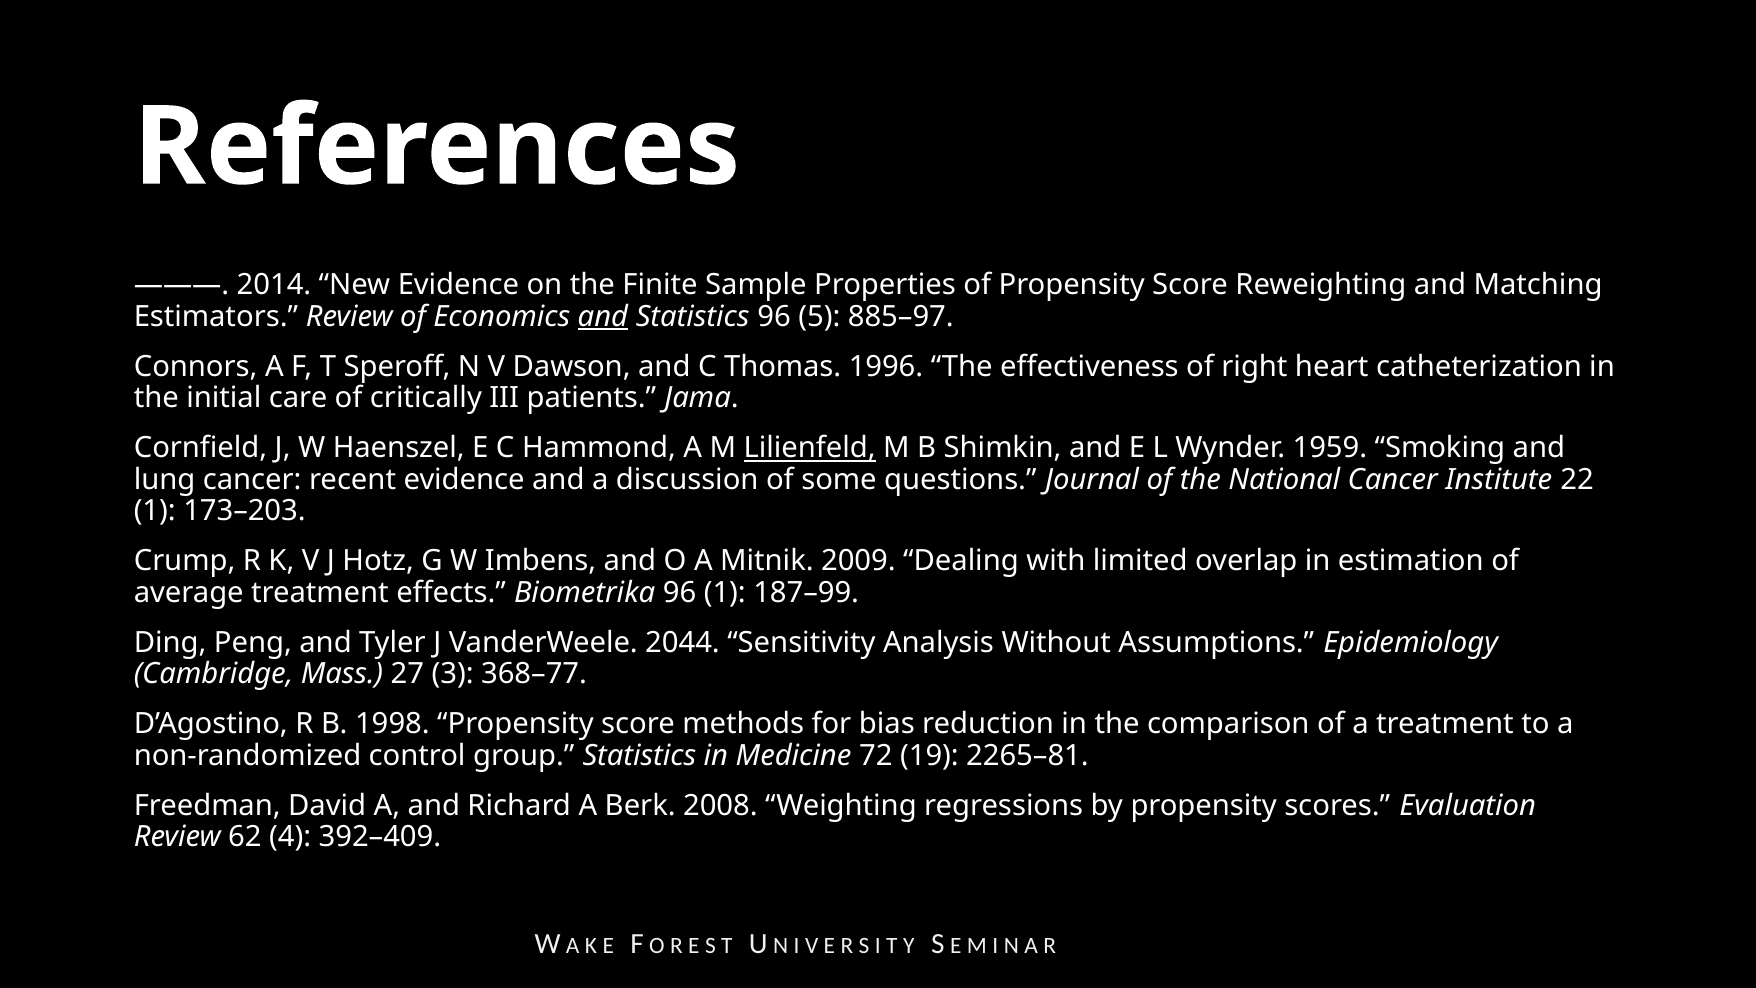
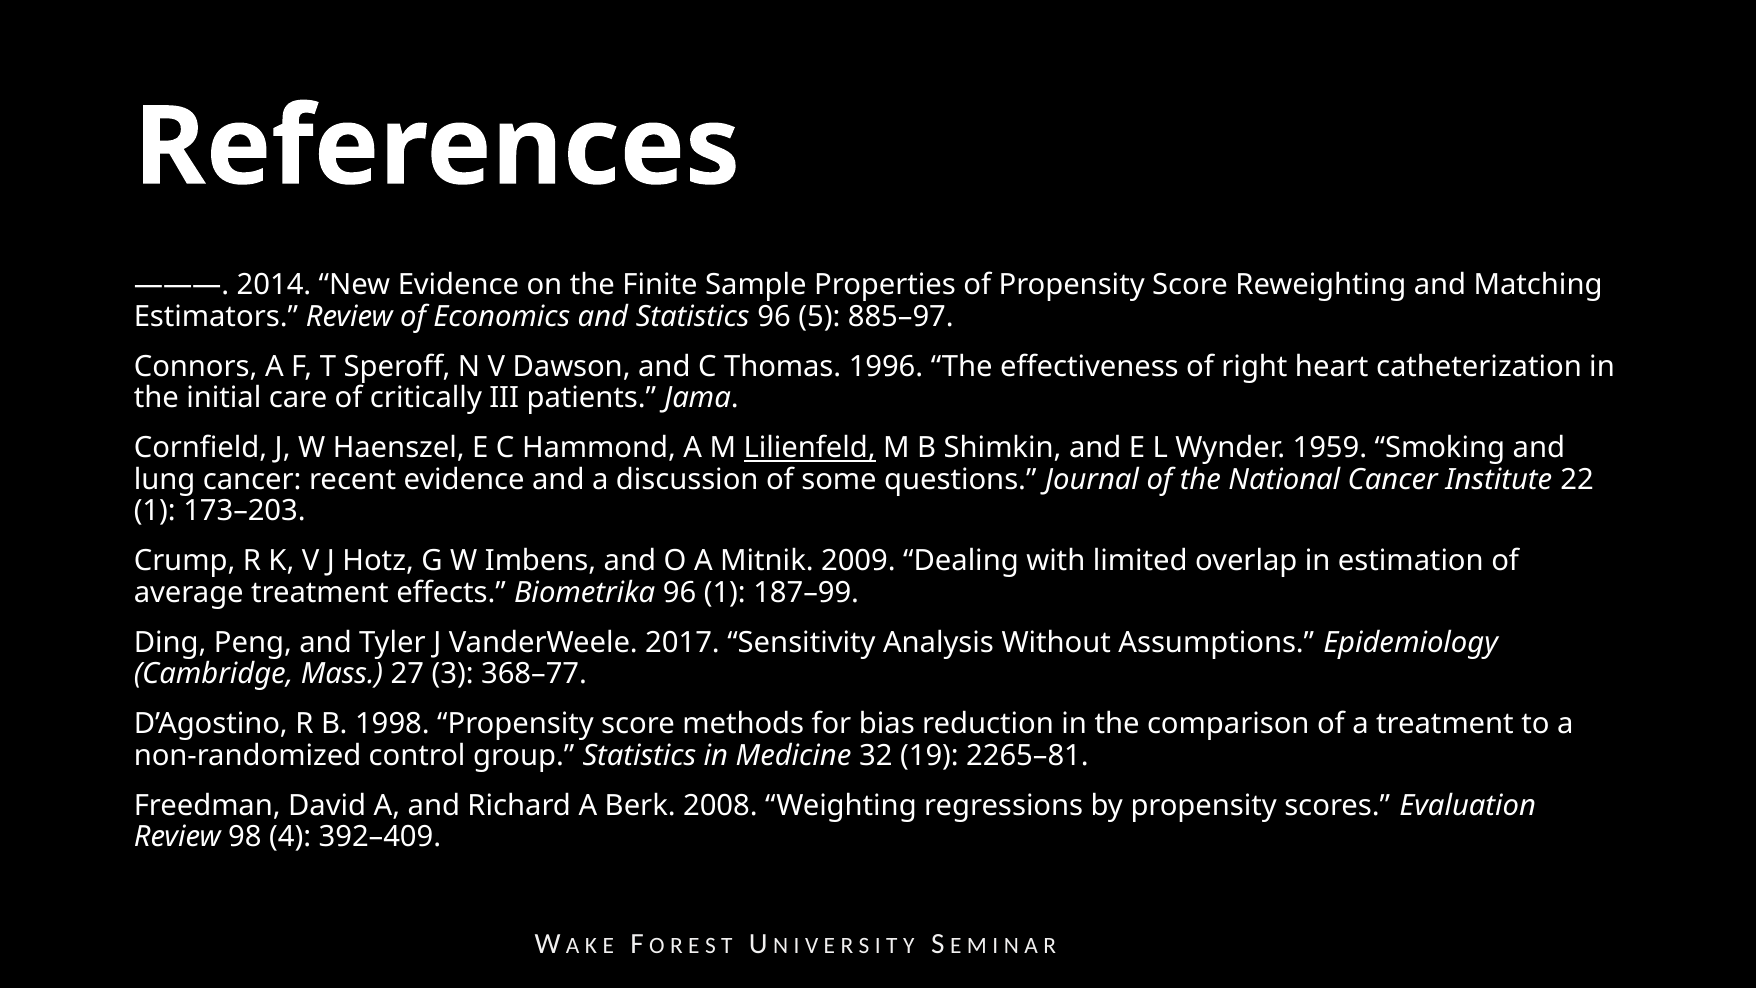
and underline: present -> none (603, 317)
2044: 2044 -> 2017 (683, 643)
72: 72 -> 32 (876, 756)
62: 62 -> 98 (245, 837)
